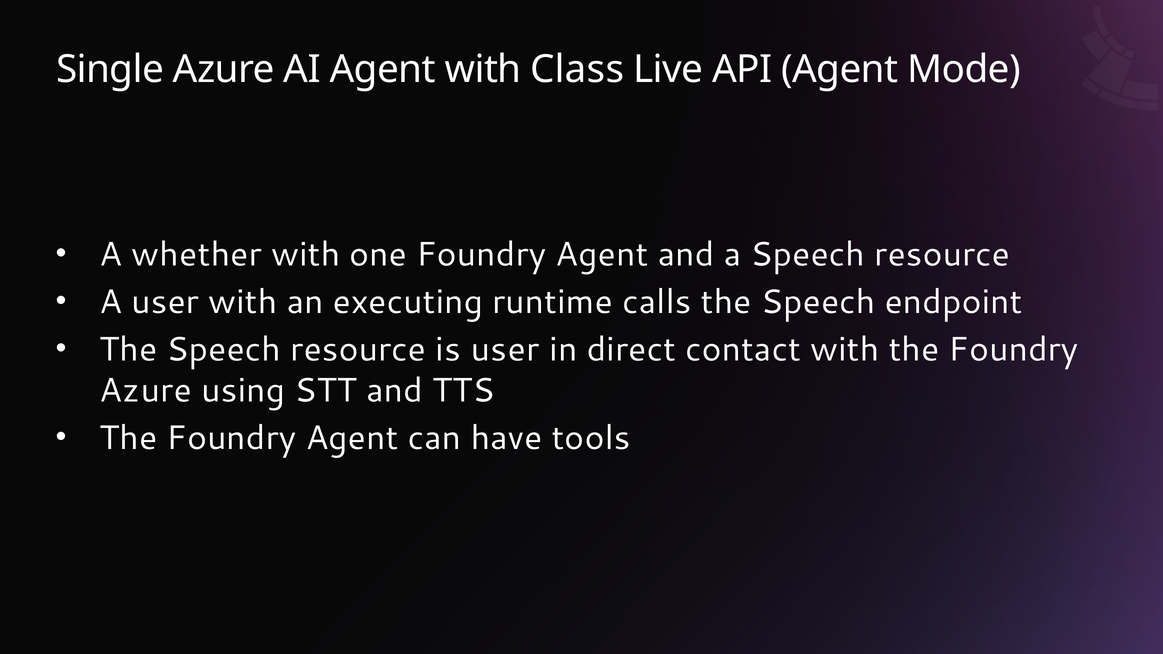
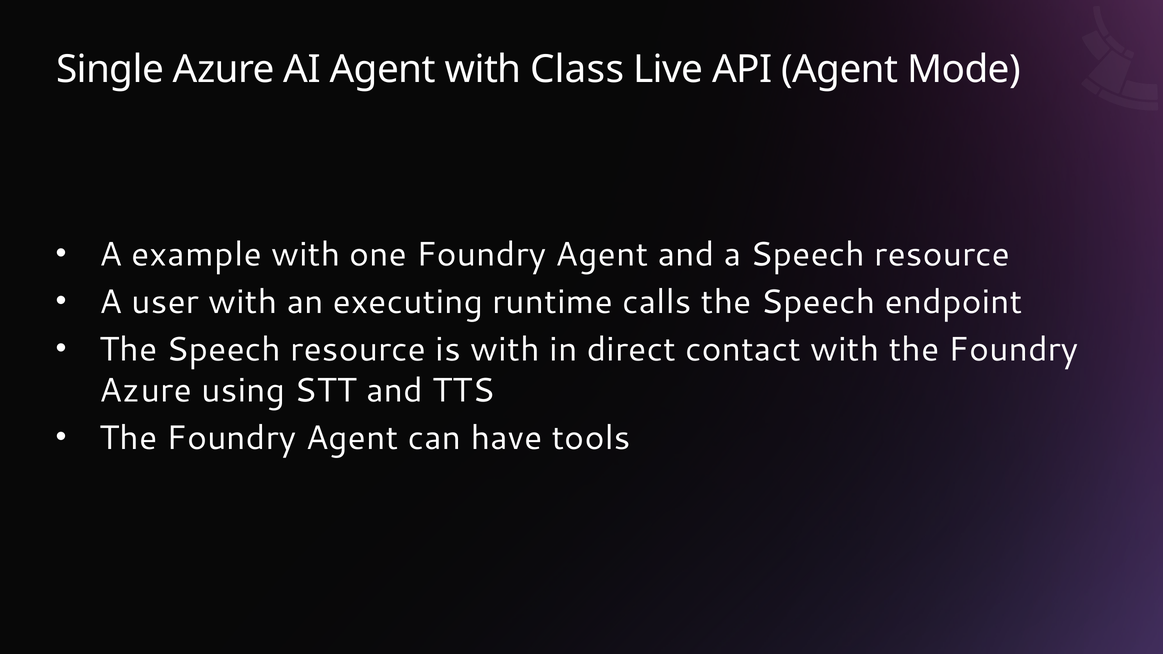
whether: whether -> example (197, 255)
is user: user -> with (505, 350)
